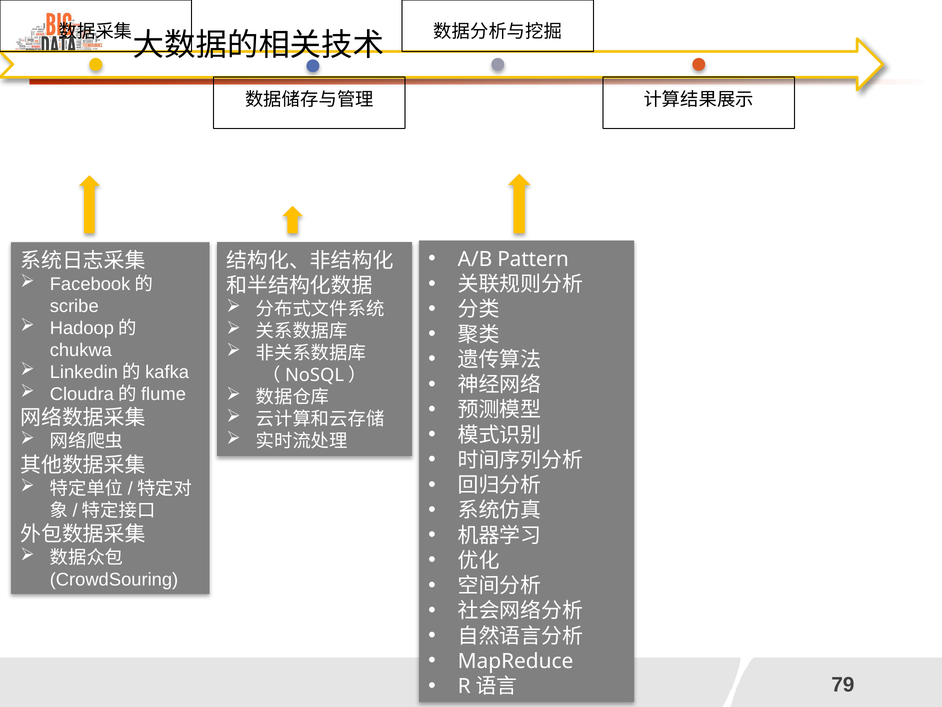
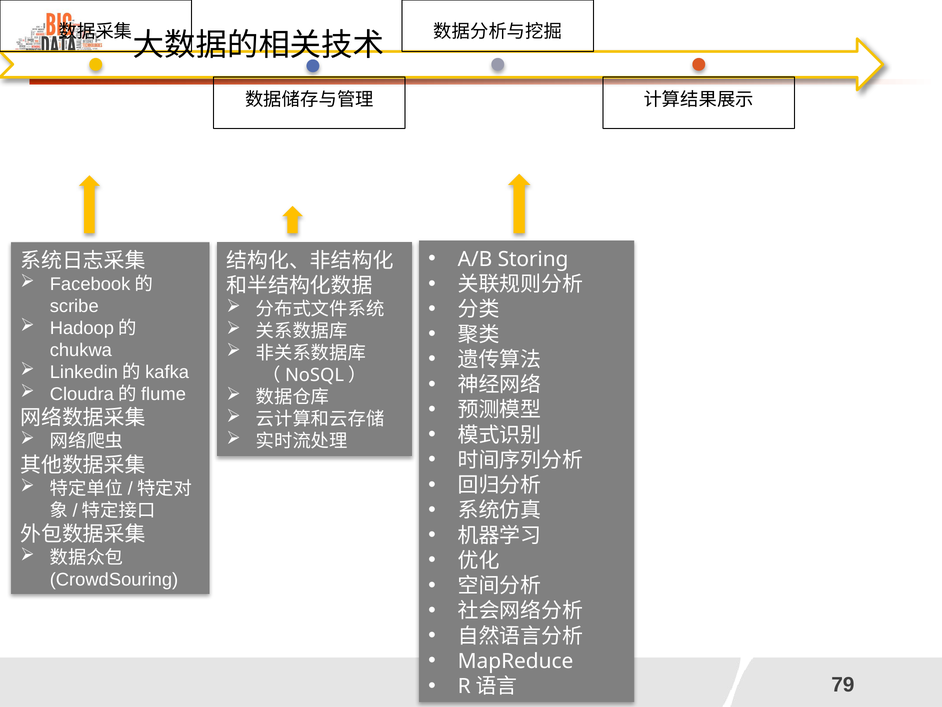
Pattern: Pattern -> Storing (533, 259)
